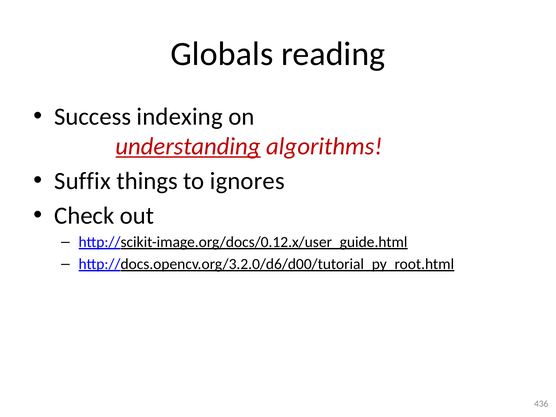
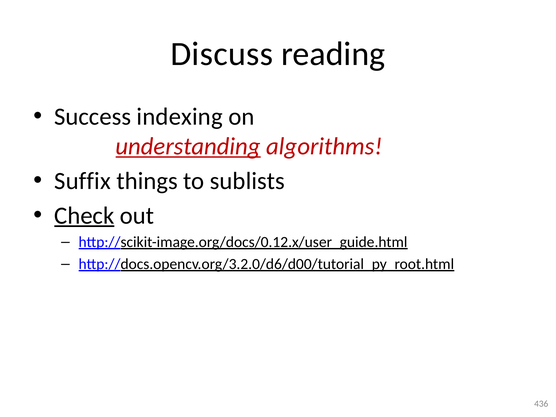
Globals: Globals -> Discuss (222, 54)
ignores: ignores -> sublists (247, 181)
Check underline: none -> present (84, 216)
